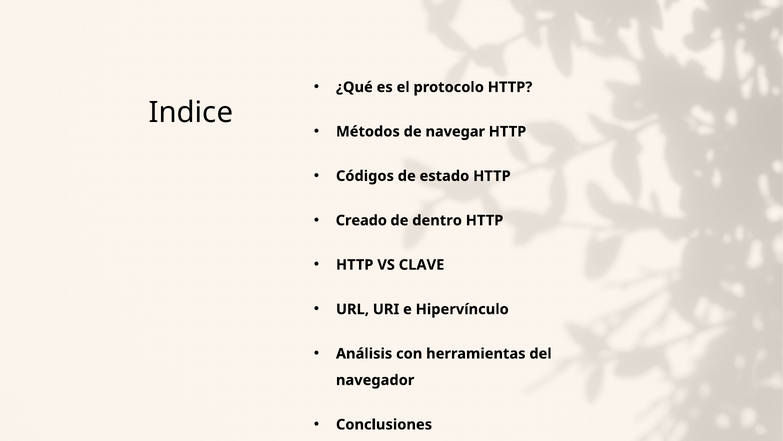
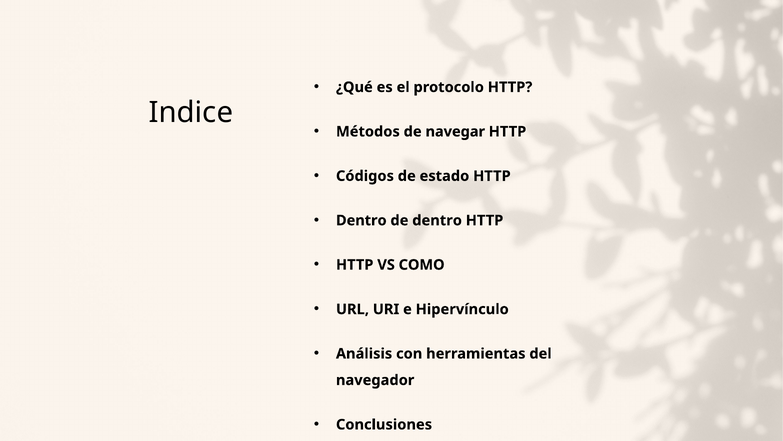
Creado: Creado -> Dentro (361, 220)
CLAVE: CLAVE -> COMO (422, 265)
